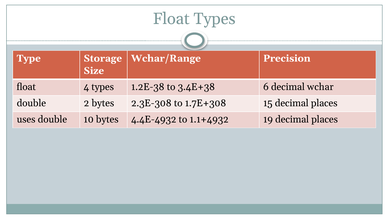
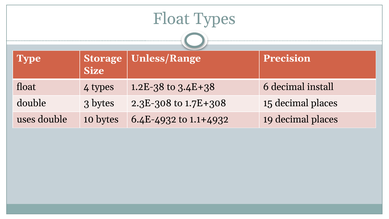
Wchar/Range: Wchar/Range -> Unless/Range (166, 58)
wchar: wchar -> install (320, 87)
2: 2 -> 3 (86, 103)
4.4E-4932: 4.4E-4932 -> 6.4E-4932 (154, 119)
